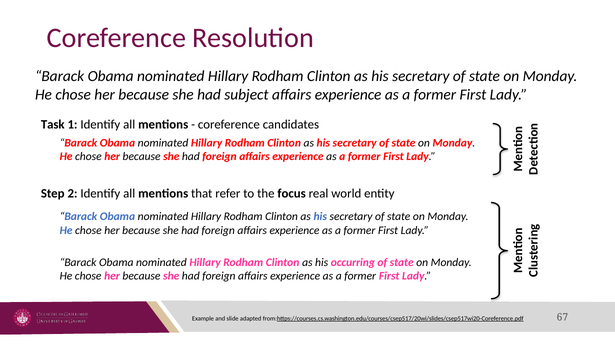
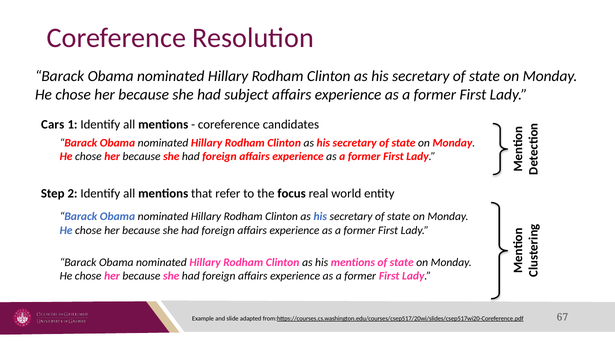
Task: Task -> Cars (53, 124)
his occurring: occurring -> mentions (353, 262)
